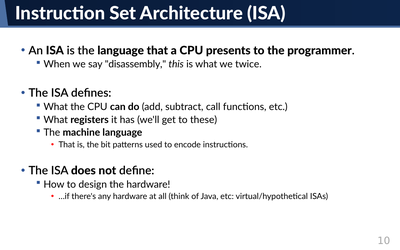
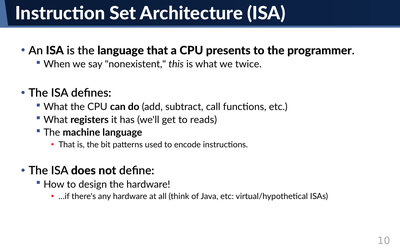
disassembly: disassembly -> nonexistent (135, 64)
these: these -> reads (204, 120)
